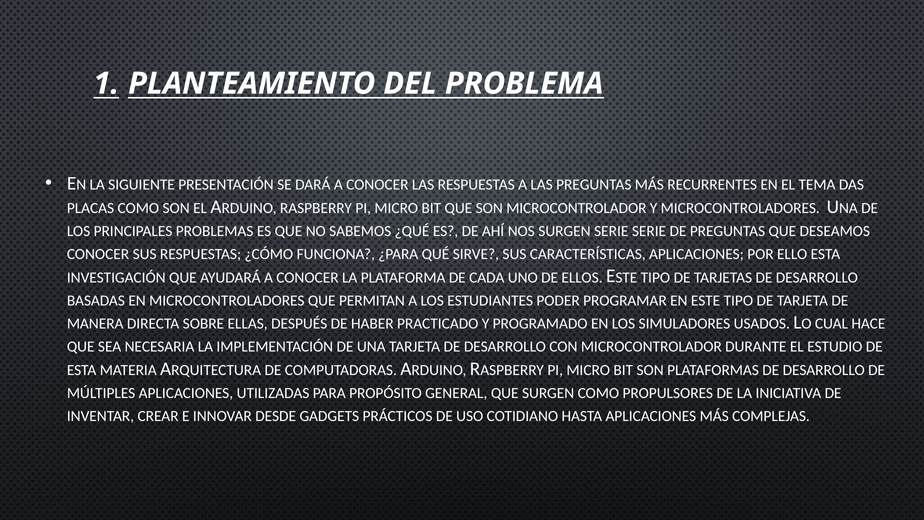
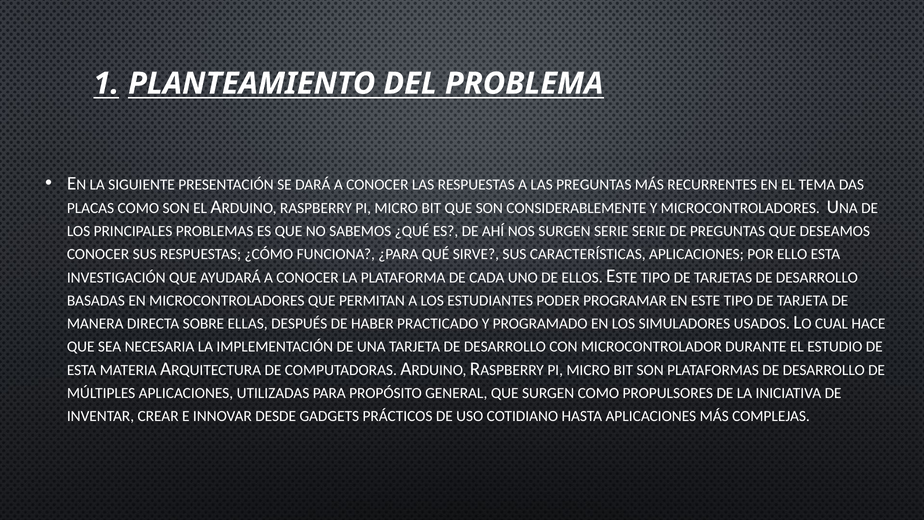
SON MICROCONTROLADOR: MICROCONTROLADOR -> CONSIDERABLEMENTE (576, 208)
